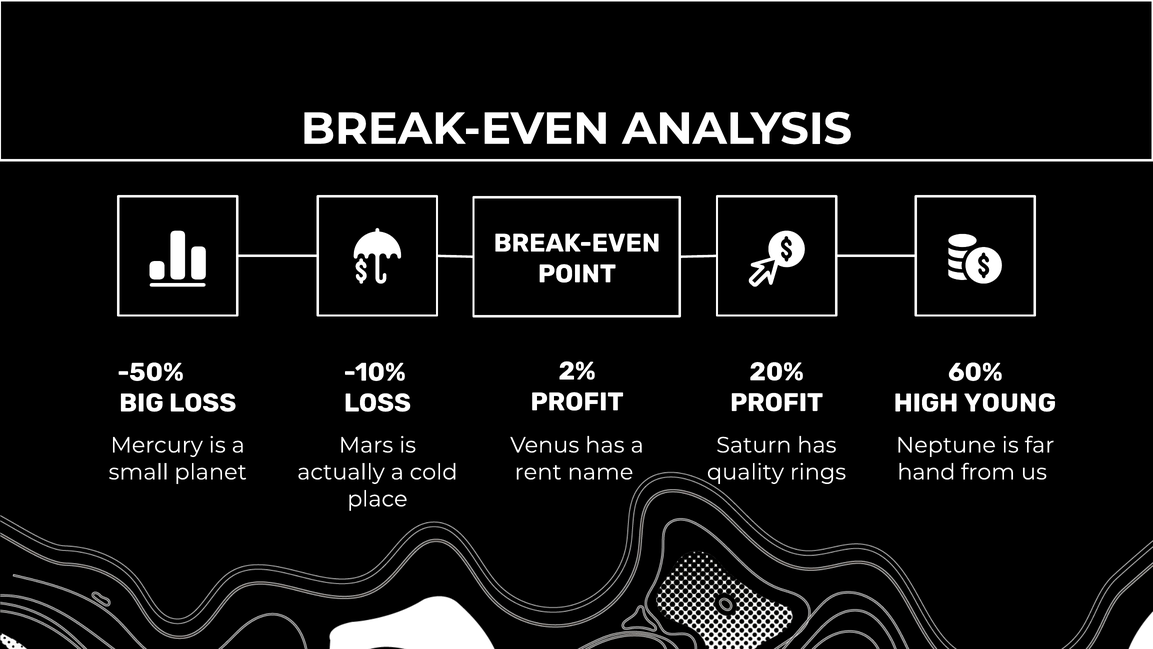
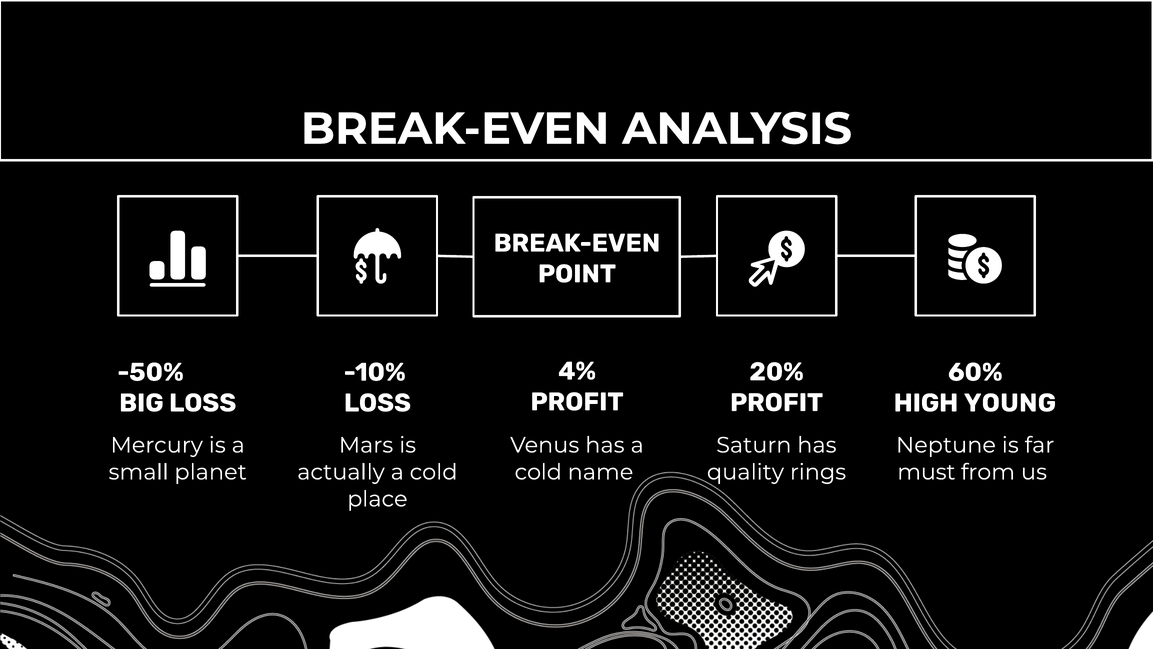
2%: 2% -> 4% (577, 371)
rent: rent -> cold (538, 472)
hand: hand -> must (926, 472)
